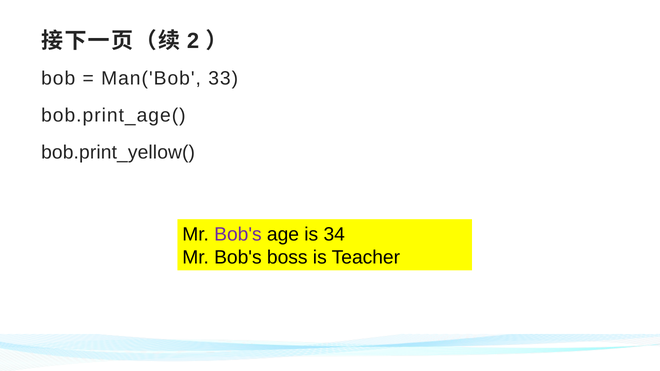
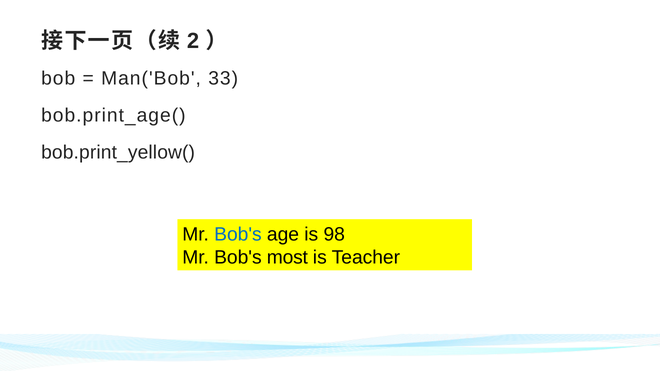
Bob's colour: purple -> blue (238, 235)
34: 34 -> 98 (334, 235)
boss: boss -> most (287, 258)
